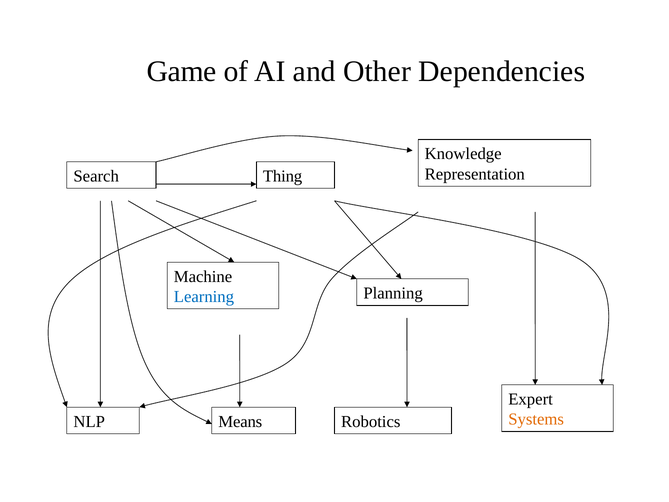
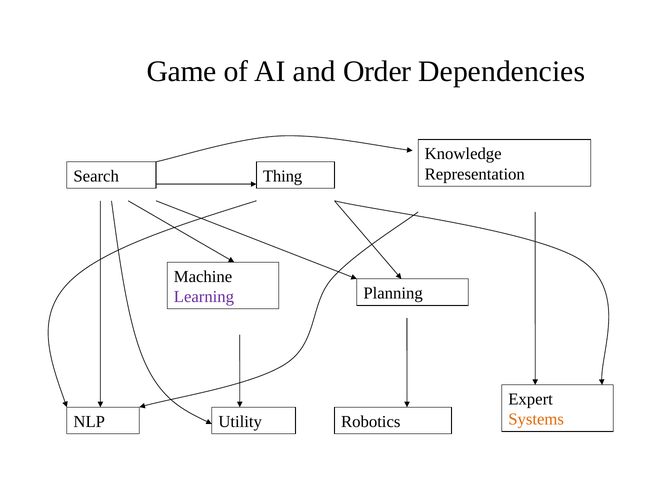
Other: Other -> Order (377, 71)
Learning colour: blue -> purple (204, 297)
Means: Means -> Utility (240, 421)
